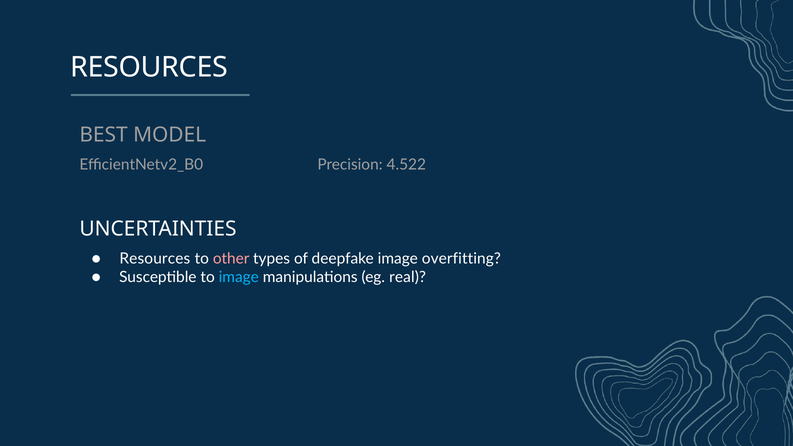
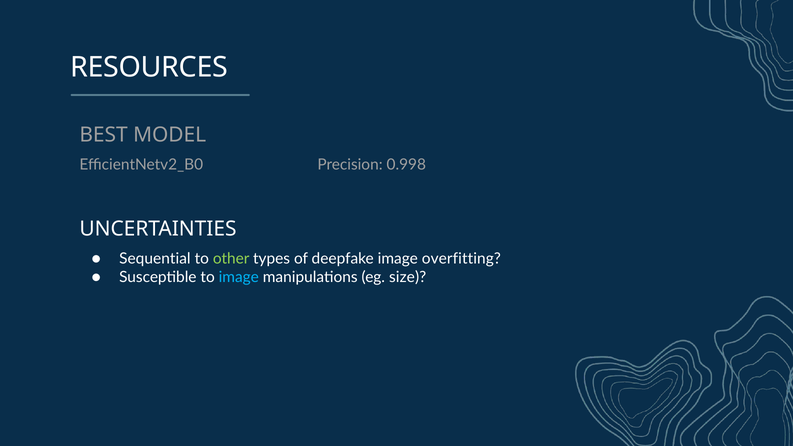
4.522: 4.522 -> 0.998 (406, 165)
Resources: Resources -> Sequential (155, 259)
other colour: pink -> light green (231, 259)
real: real -> size (408, 277)
